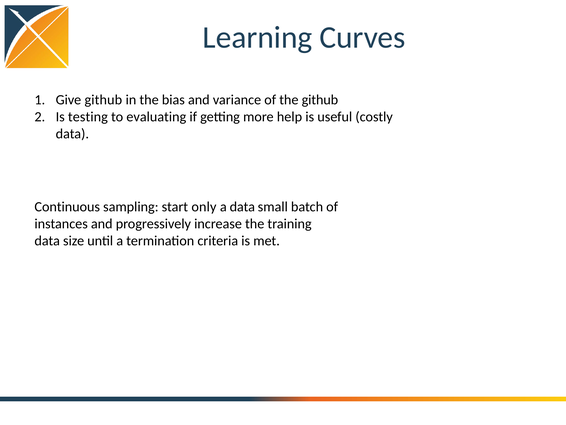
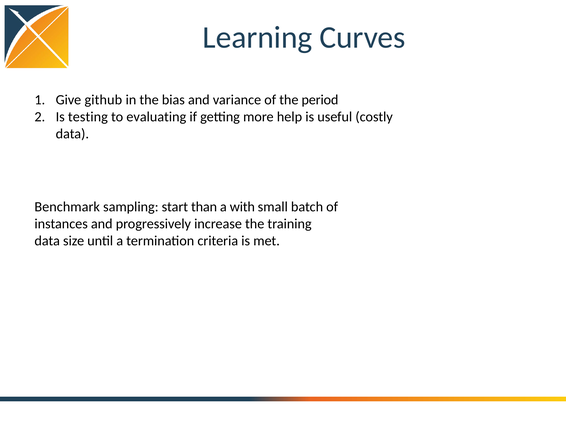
the github: github -> period (320, 100)
Continuous: Continuous -> Benchmark (67, 207)
only: only -> than (204, 207)
a data: data -> with (242, 207)
